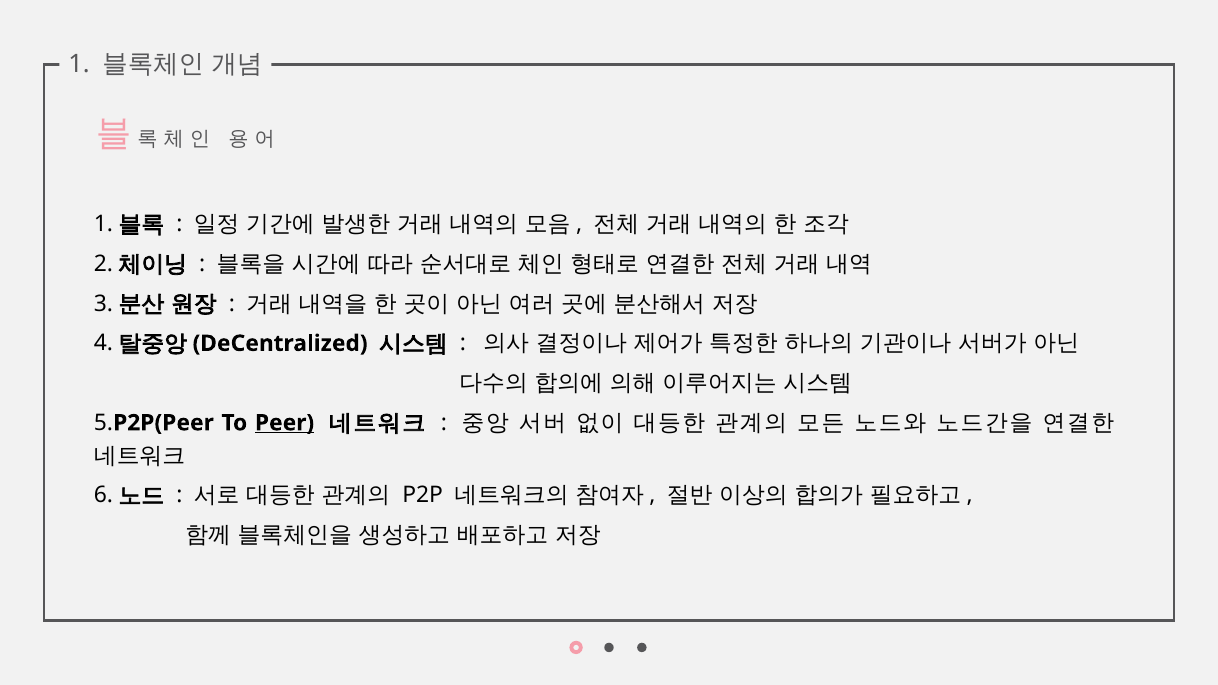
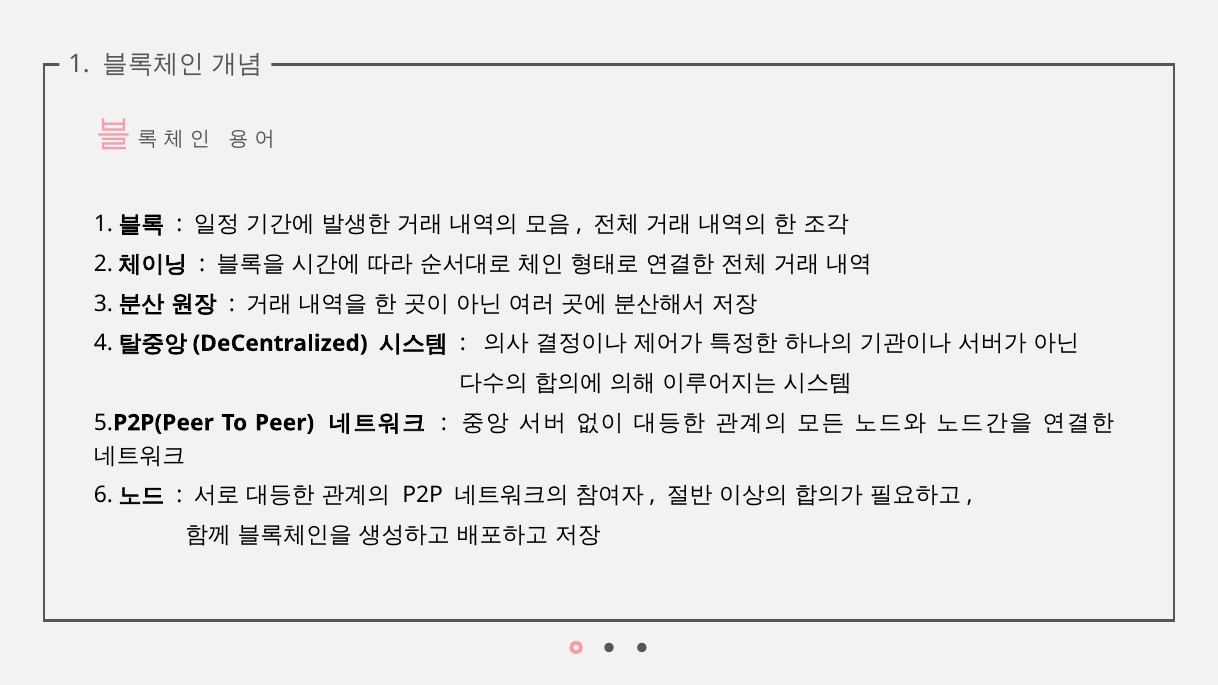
Peer underline: present -> none (285, 423)
